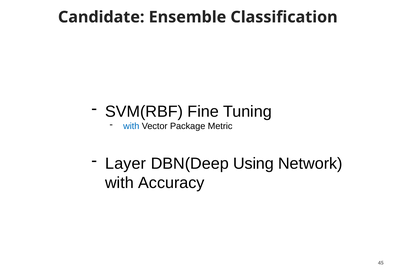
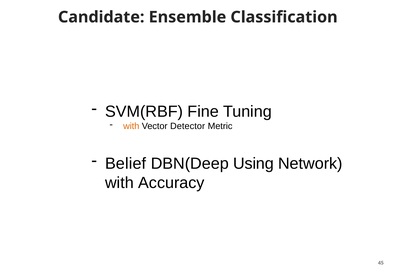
with colour: blue -> orange (131, 126)
Package: Package -> Detector (188, 126)
Layer: Layer -> Belief (126, 163)
